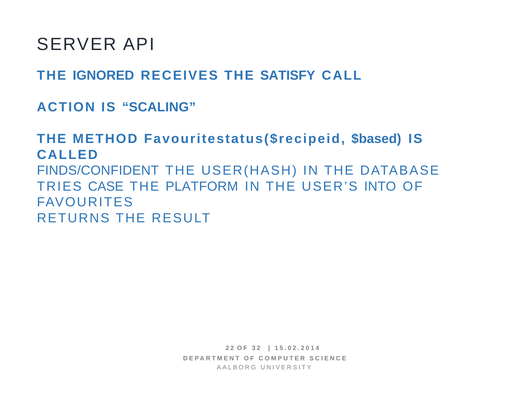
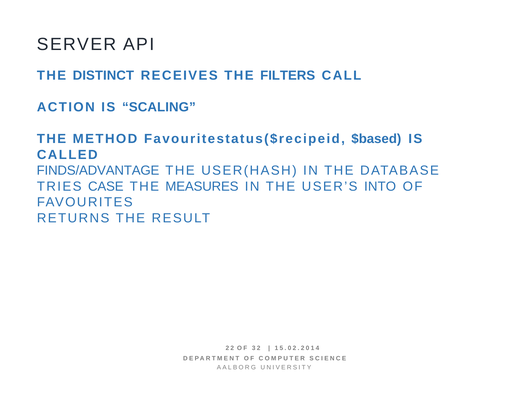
IGNORED: IGNORED -> DISTINCT (103, 76)
SATISFY: SATISFY -> FILTERS (288, 76)
FINDS/CONFIDENT: FINDS/CONFIDENT -> FINDS/ADVANTAGE (98, 171)
PLATFORM: PLATFORM -> MEASURES (202, 186)
